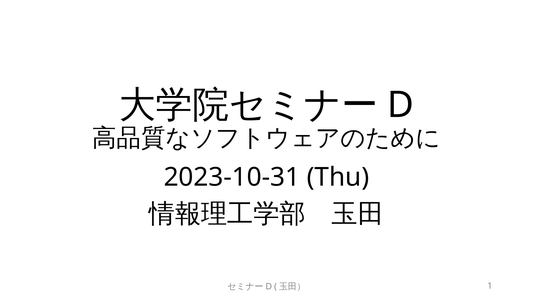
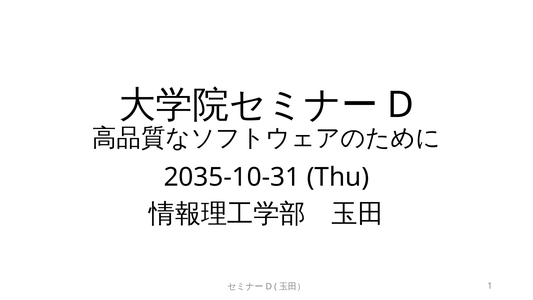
2023-10-31: 2023-10-31 -> 2035-10-31 (232, 177)
